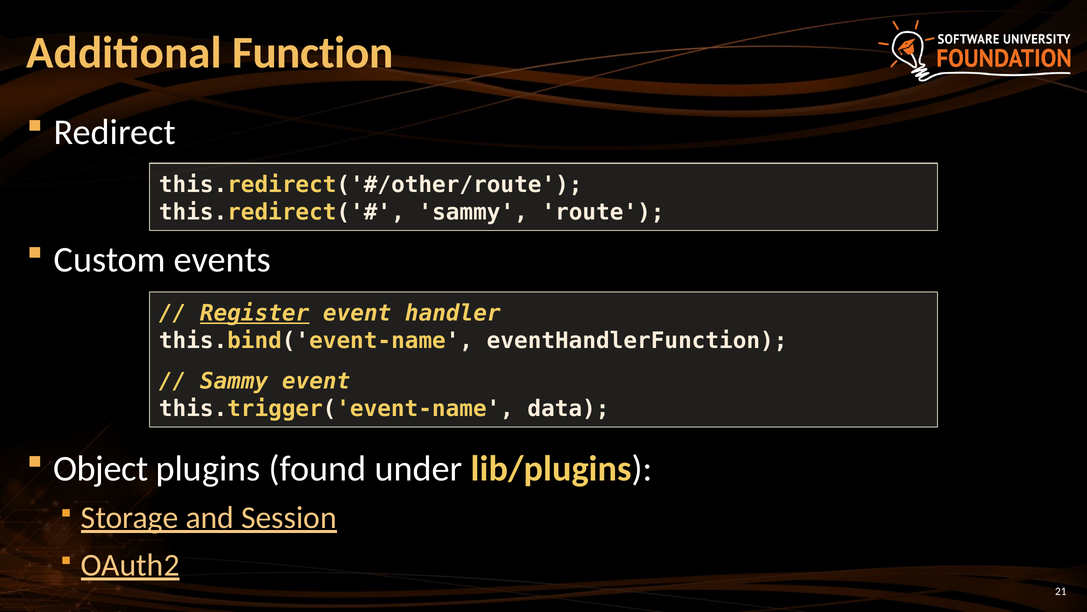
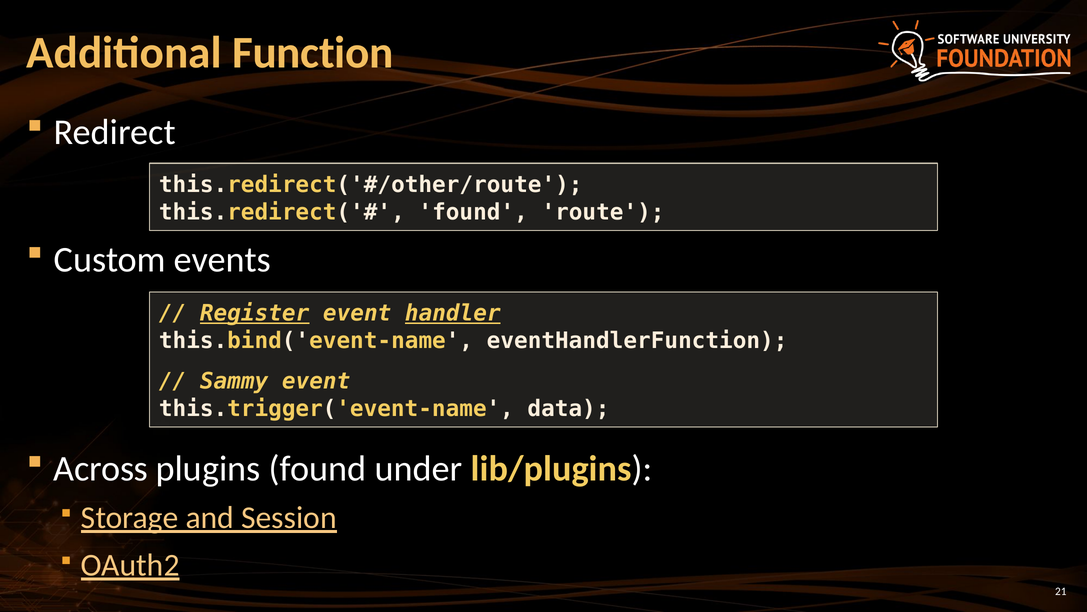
sammy: sammy -> found (473, 212)
handler underline: none -> present (453, 313)
Object: Object -> Across (101, 468)
